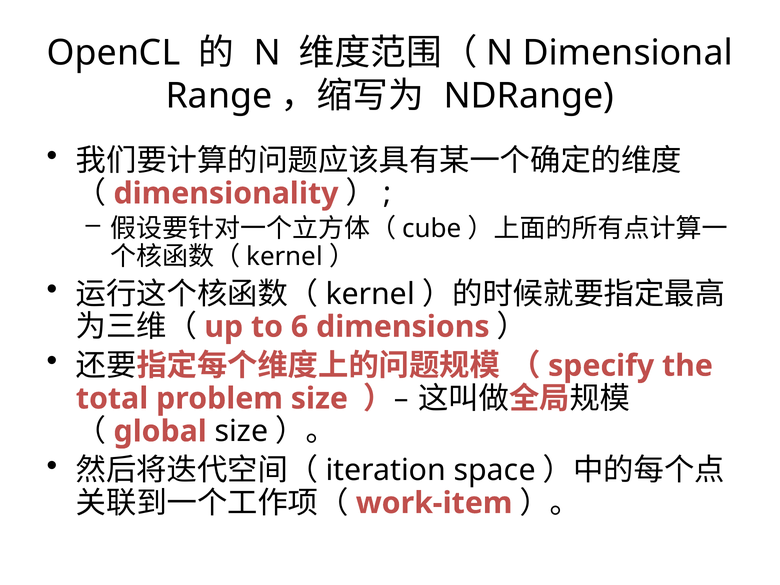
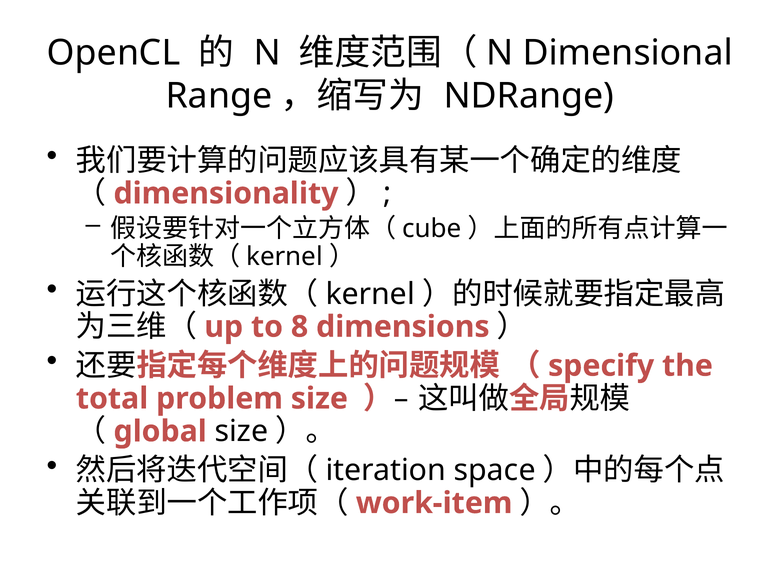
6: 6 -> 8 (300, 327)
